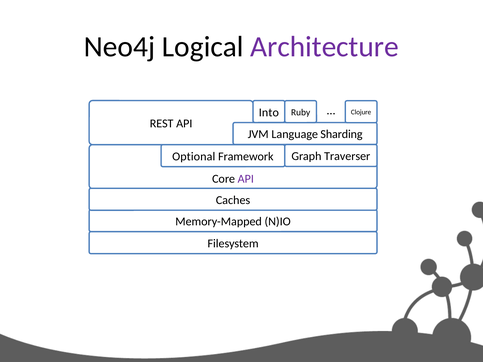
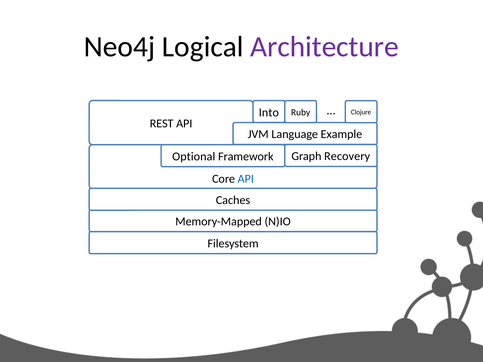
Sharding: Sharding -> Example (341, 134)
Traverser: Traverser -> Recovery (347, 156)
API colour: purple -> blue (246, 179)
